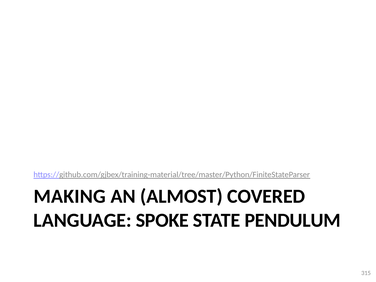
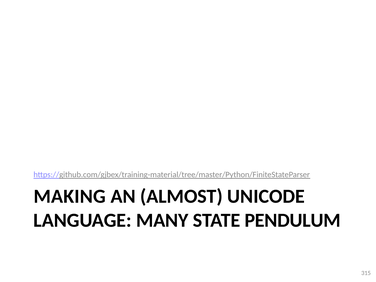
COVERED: COVERED -> UNICODE (266, 196)
SPOKE: SPOKE -> MANY (162, 220)
